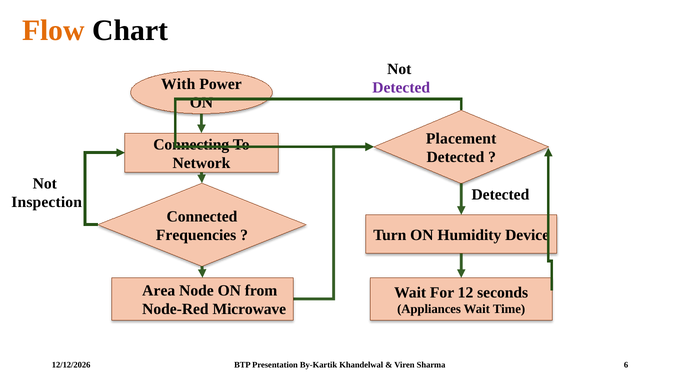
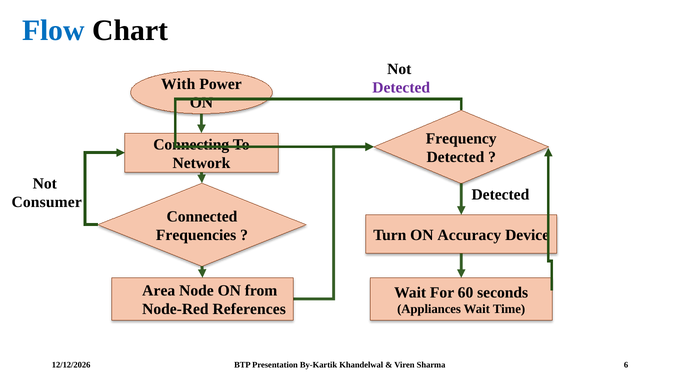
Flow colour: orange -> blue (53, 31)
Placement: Placement -> Frequency (461, 139)
Inspection: Inspection -> Consumer (47, 202)
Humidity: Humidity -> Accuracy (469, 235)
12: 12 -> 60 (466, 293)
Microwave: Microwave -> References (249, 310)
